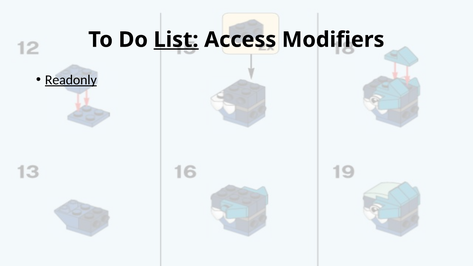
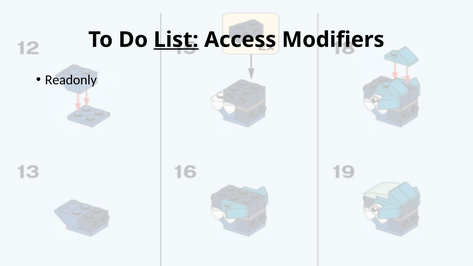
Readonly underline: present -> none (71, 80)
